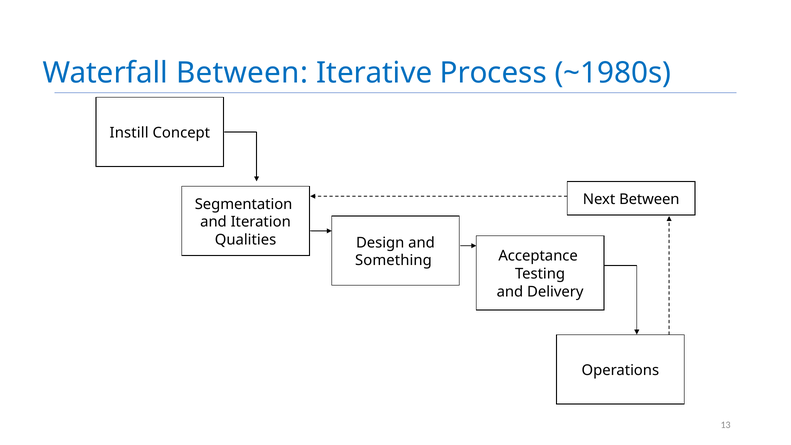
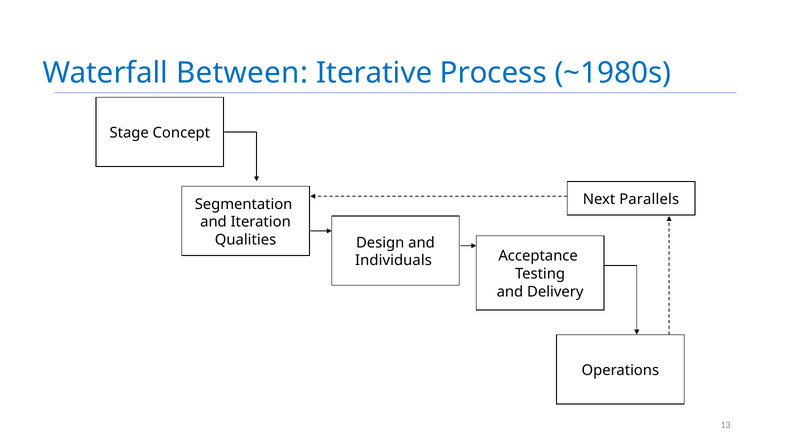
Instill: Instill -> Stage (129, 133)
Next Between: Between -> Parallels (649, 199)
Something: Something -> Individuals (393, 261)
